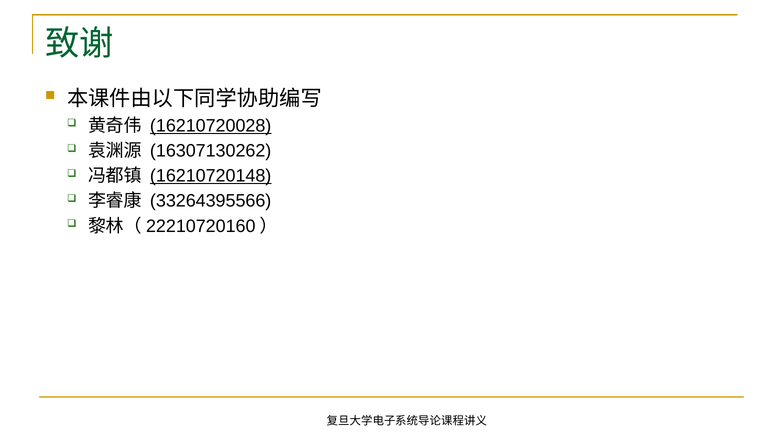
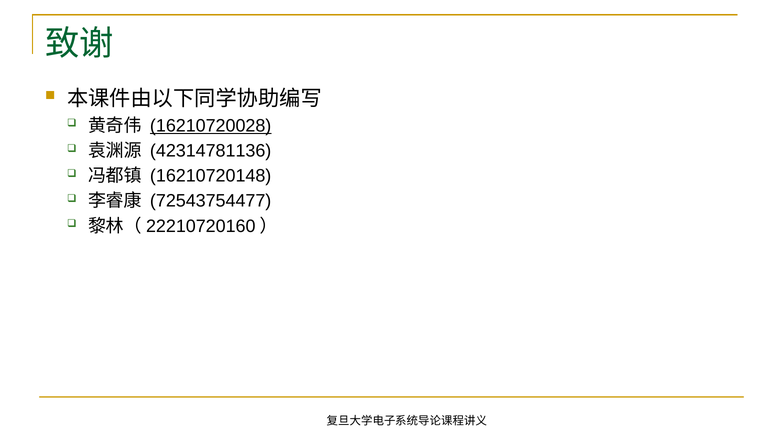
16307130262: 16307130262 -> 42314781136 (211, 151)
16210720148 underline: present -> none (211, 176)
33264395566: 33264395566 -> 72543754477 (211, 201)
